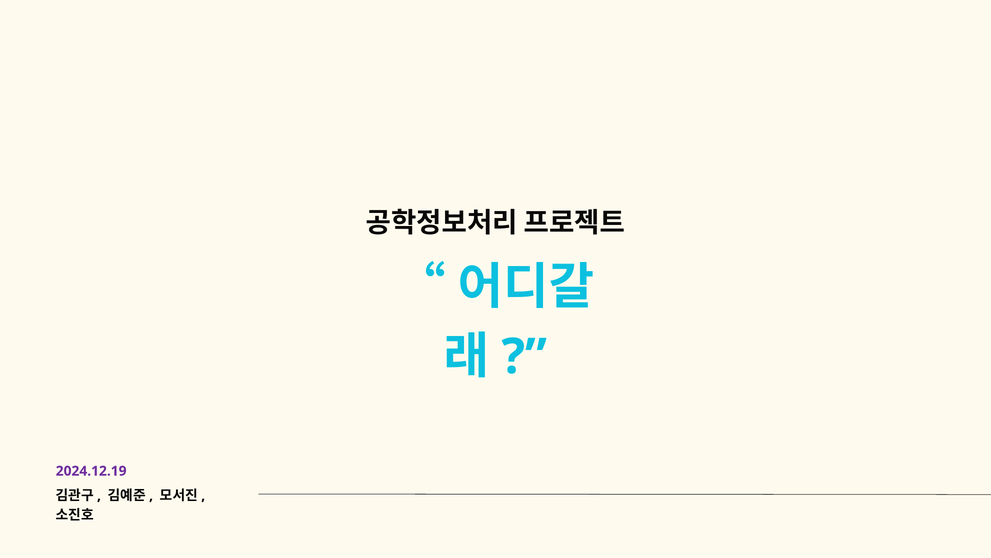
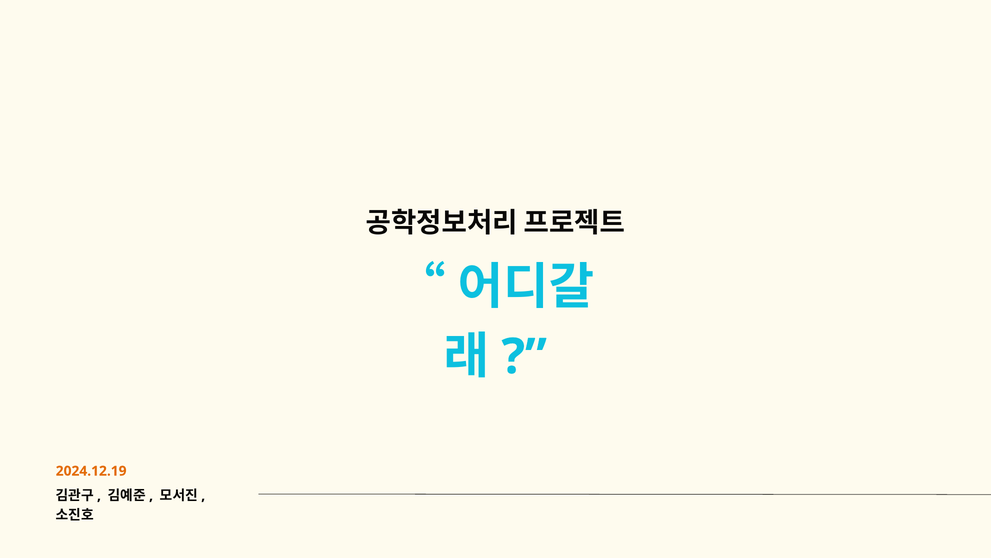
2024.12.19 colour: purple -> orange (91, 471)
